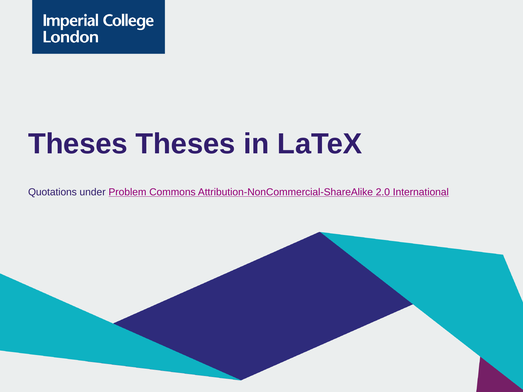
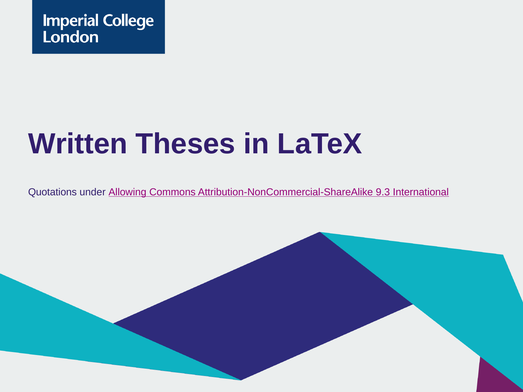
Theses: Theses -> Written (78, 144)
Problem: Problem -> Allowing (127, 192)
2.0: 2.0 -> 9.3 (383, 192)
